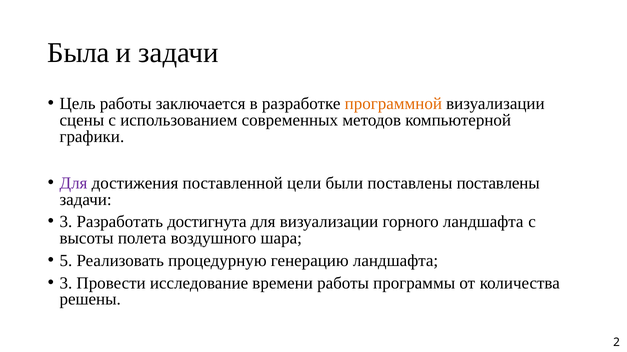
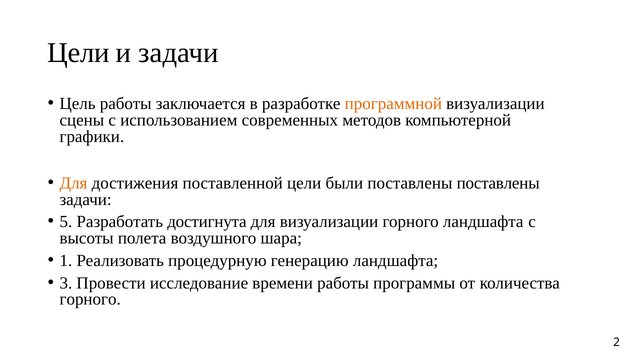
Была: Была -> Цели (78, 53)
Для colour: purple -> orange (73, 183)
3: 3 -> 5 (66, 222)
5: 5 -> 1 (66, 261)
решены: решены -> горного (90, 300)
